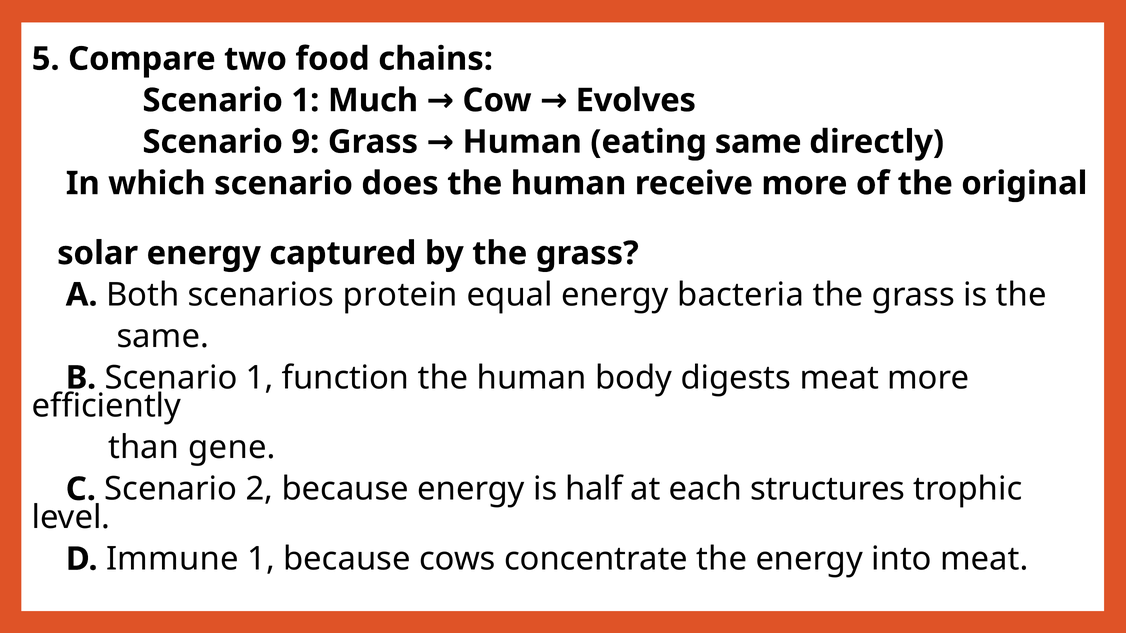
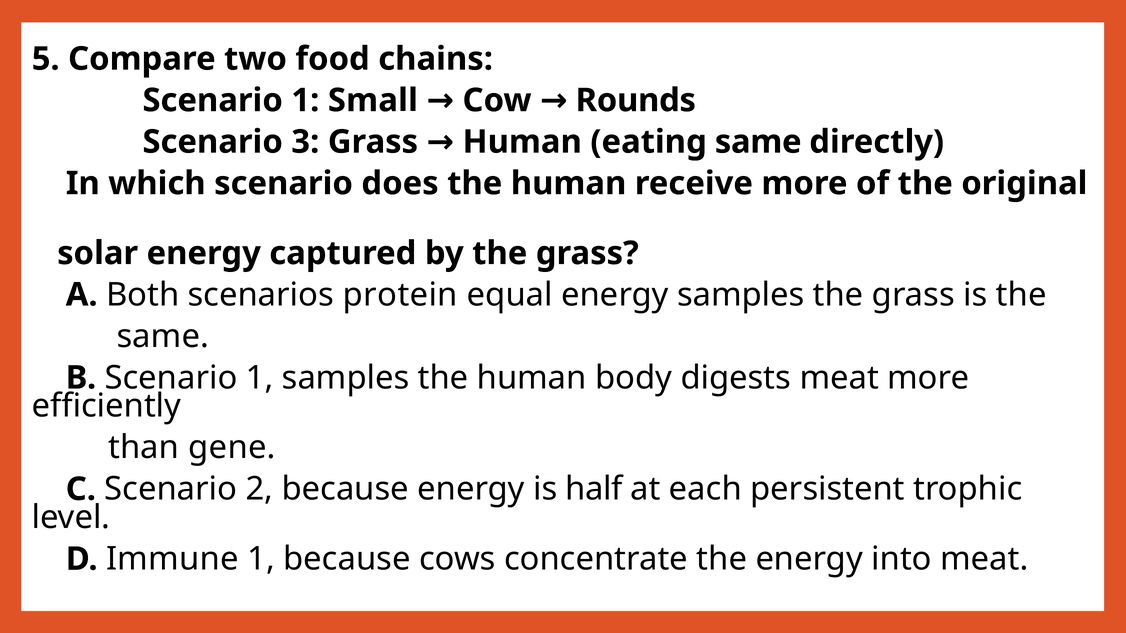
Much: Much -> Small (373, 100)
Evolves: Evolves -> Rounds (636, 100)
9: 9 -> 3 (305, 142)
energy bacteria: bacteria -> samples (741, 295)
1 function: function -> samples (346, 378)
structures: structures -> persistent (828, 489)
